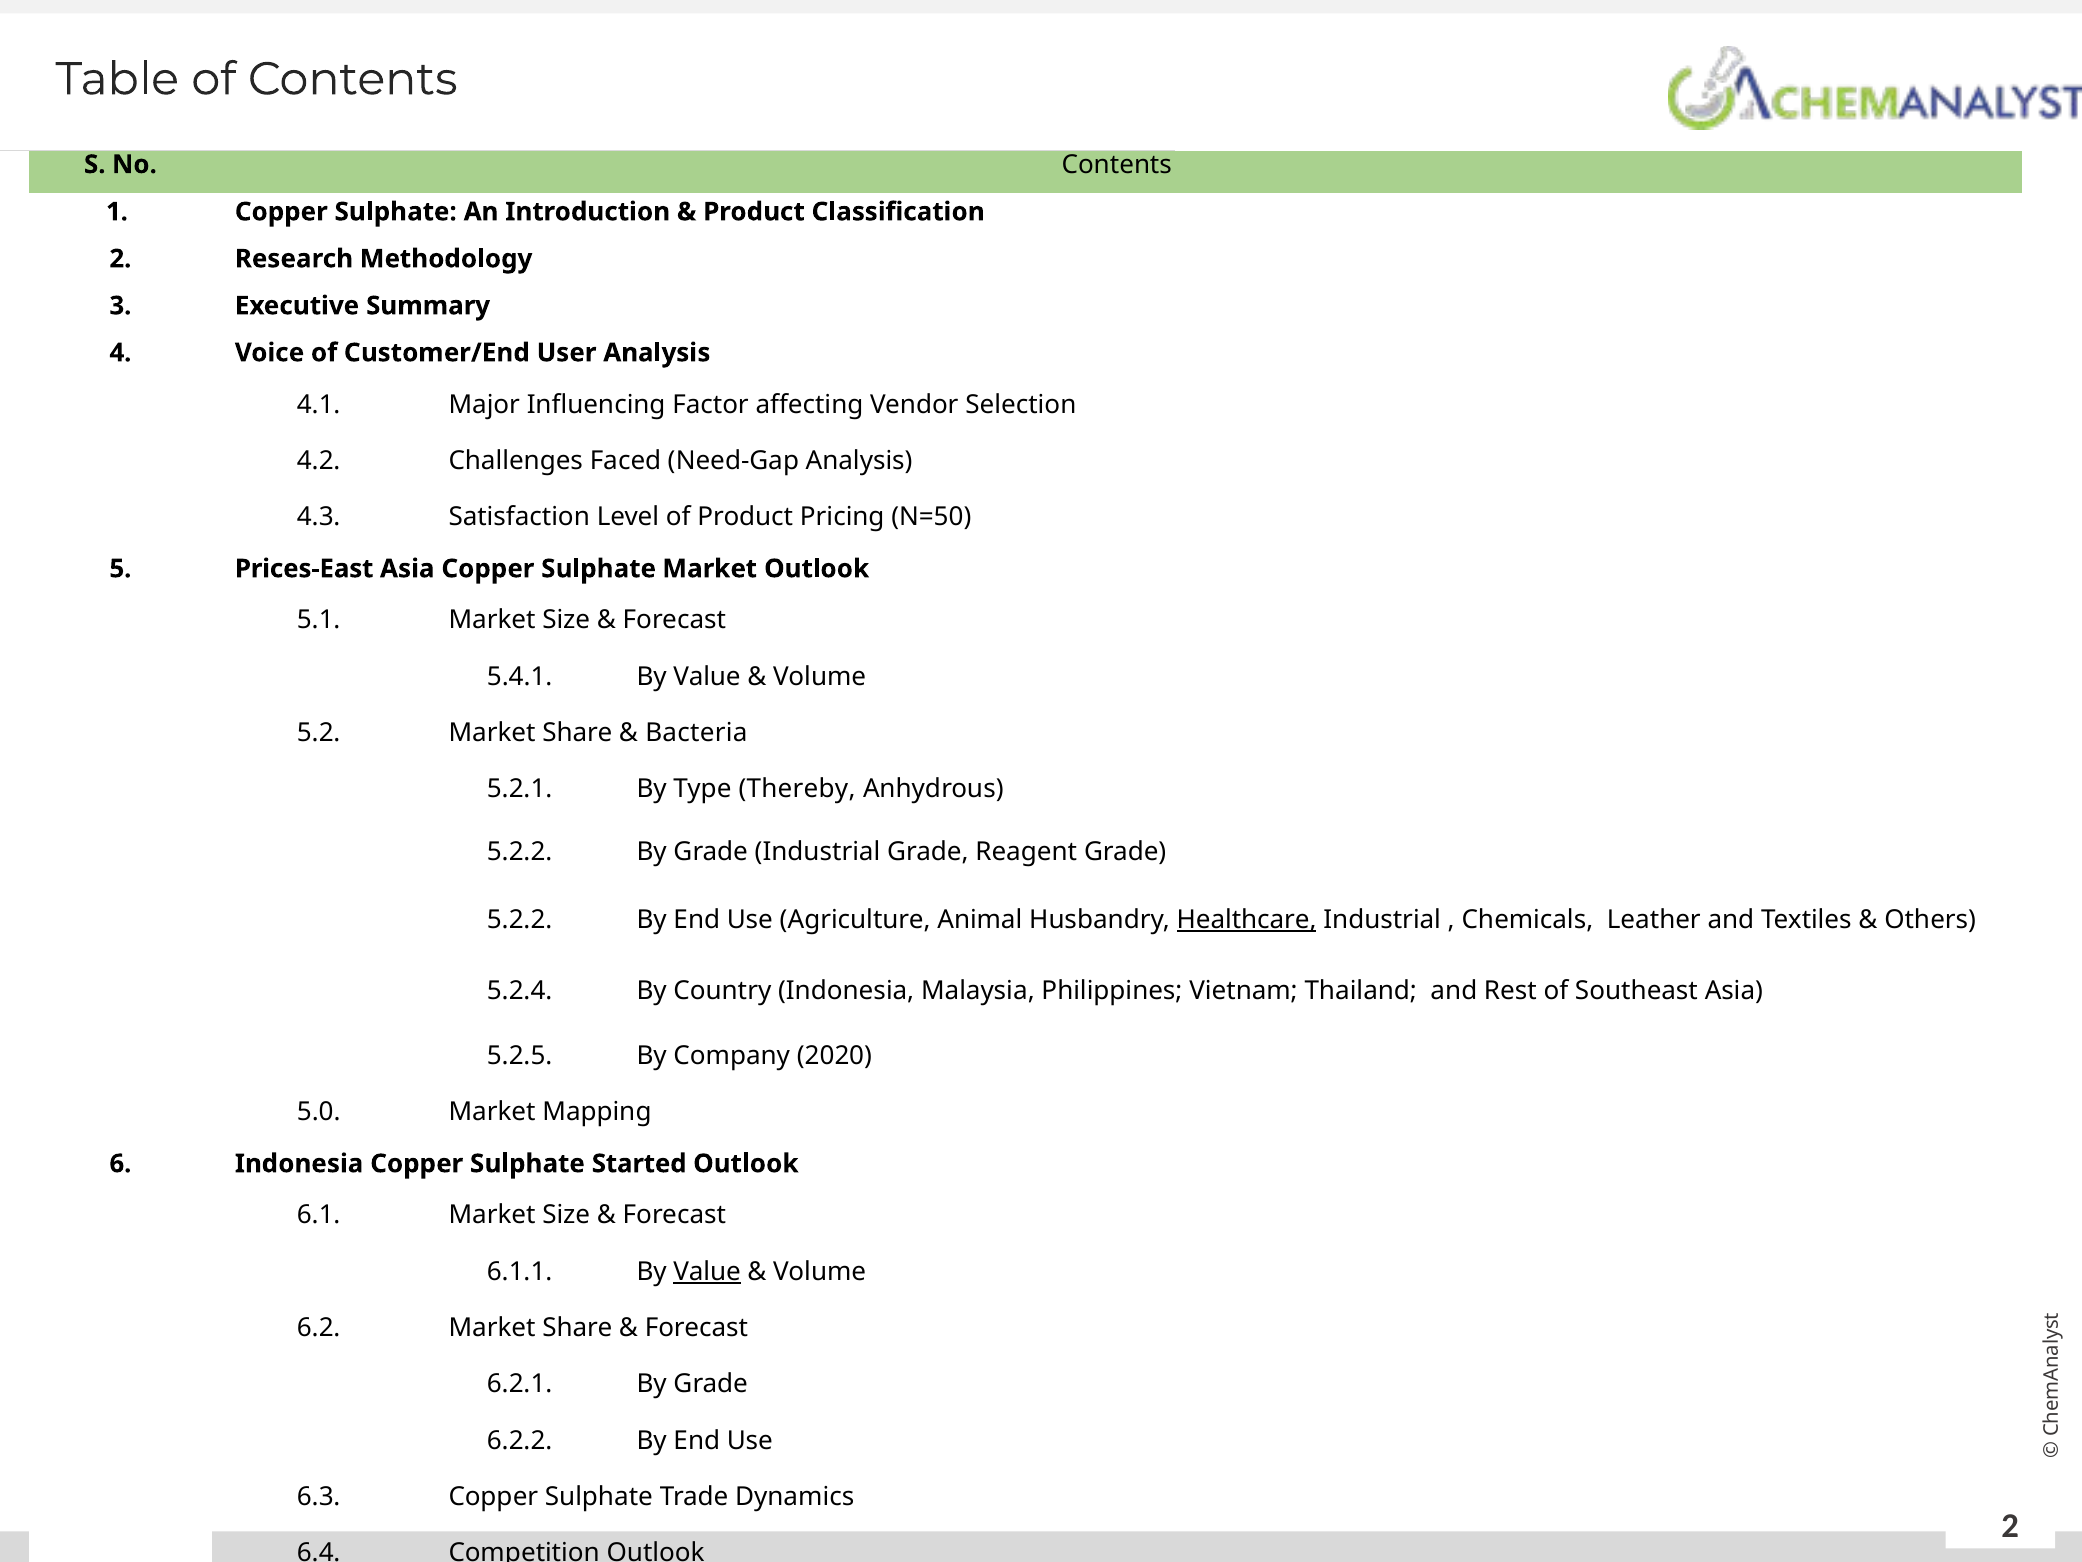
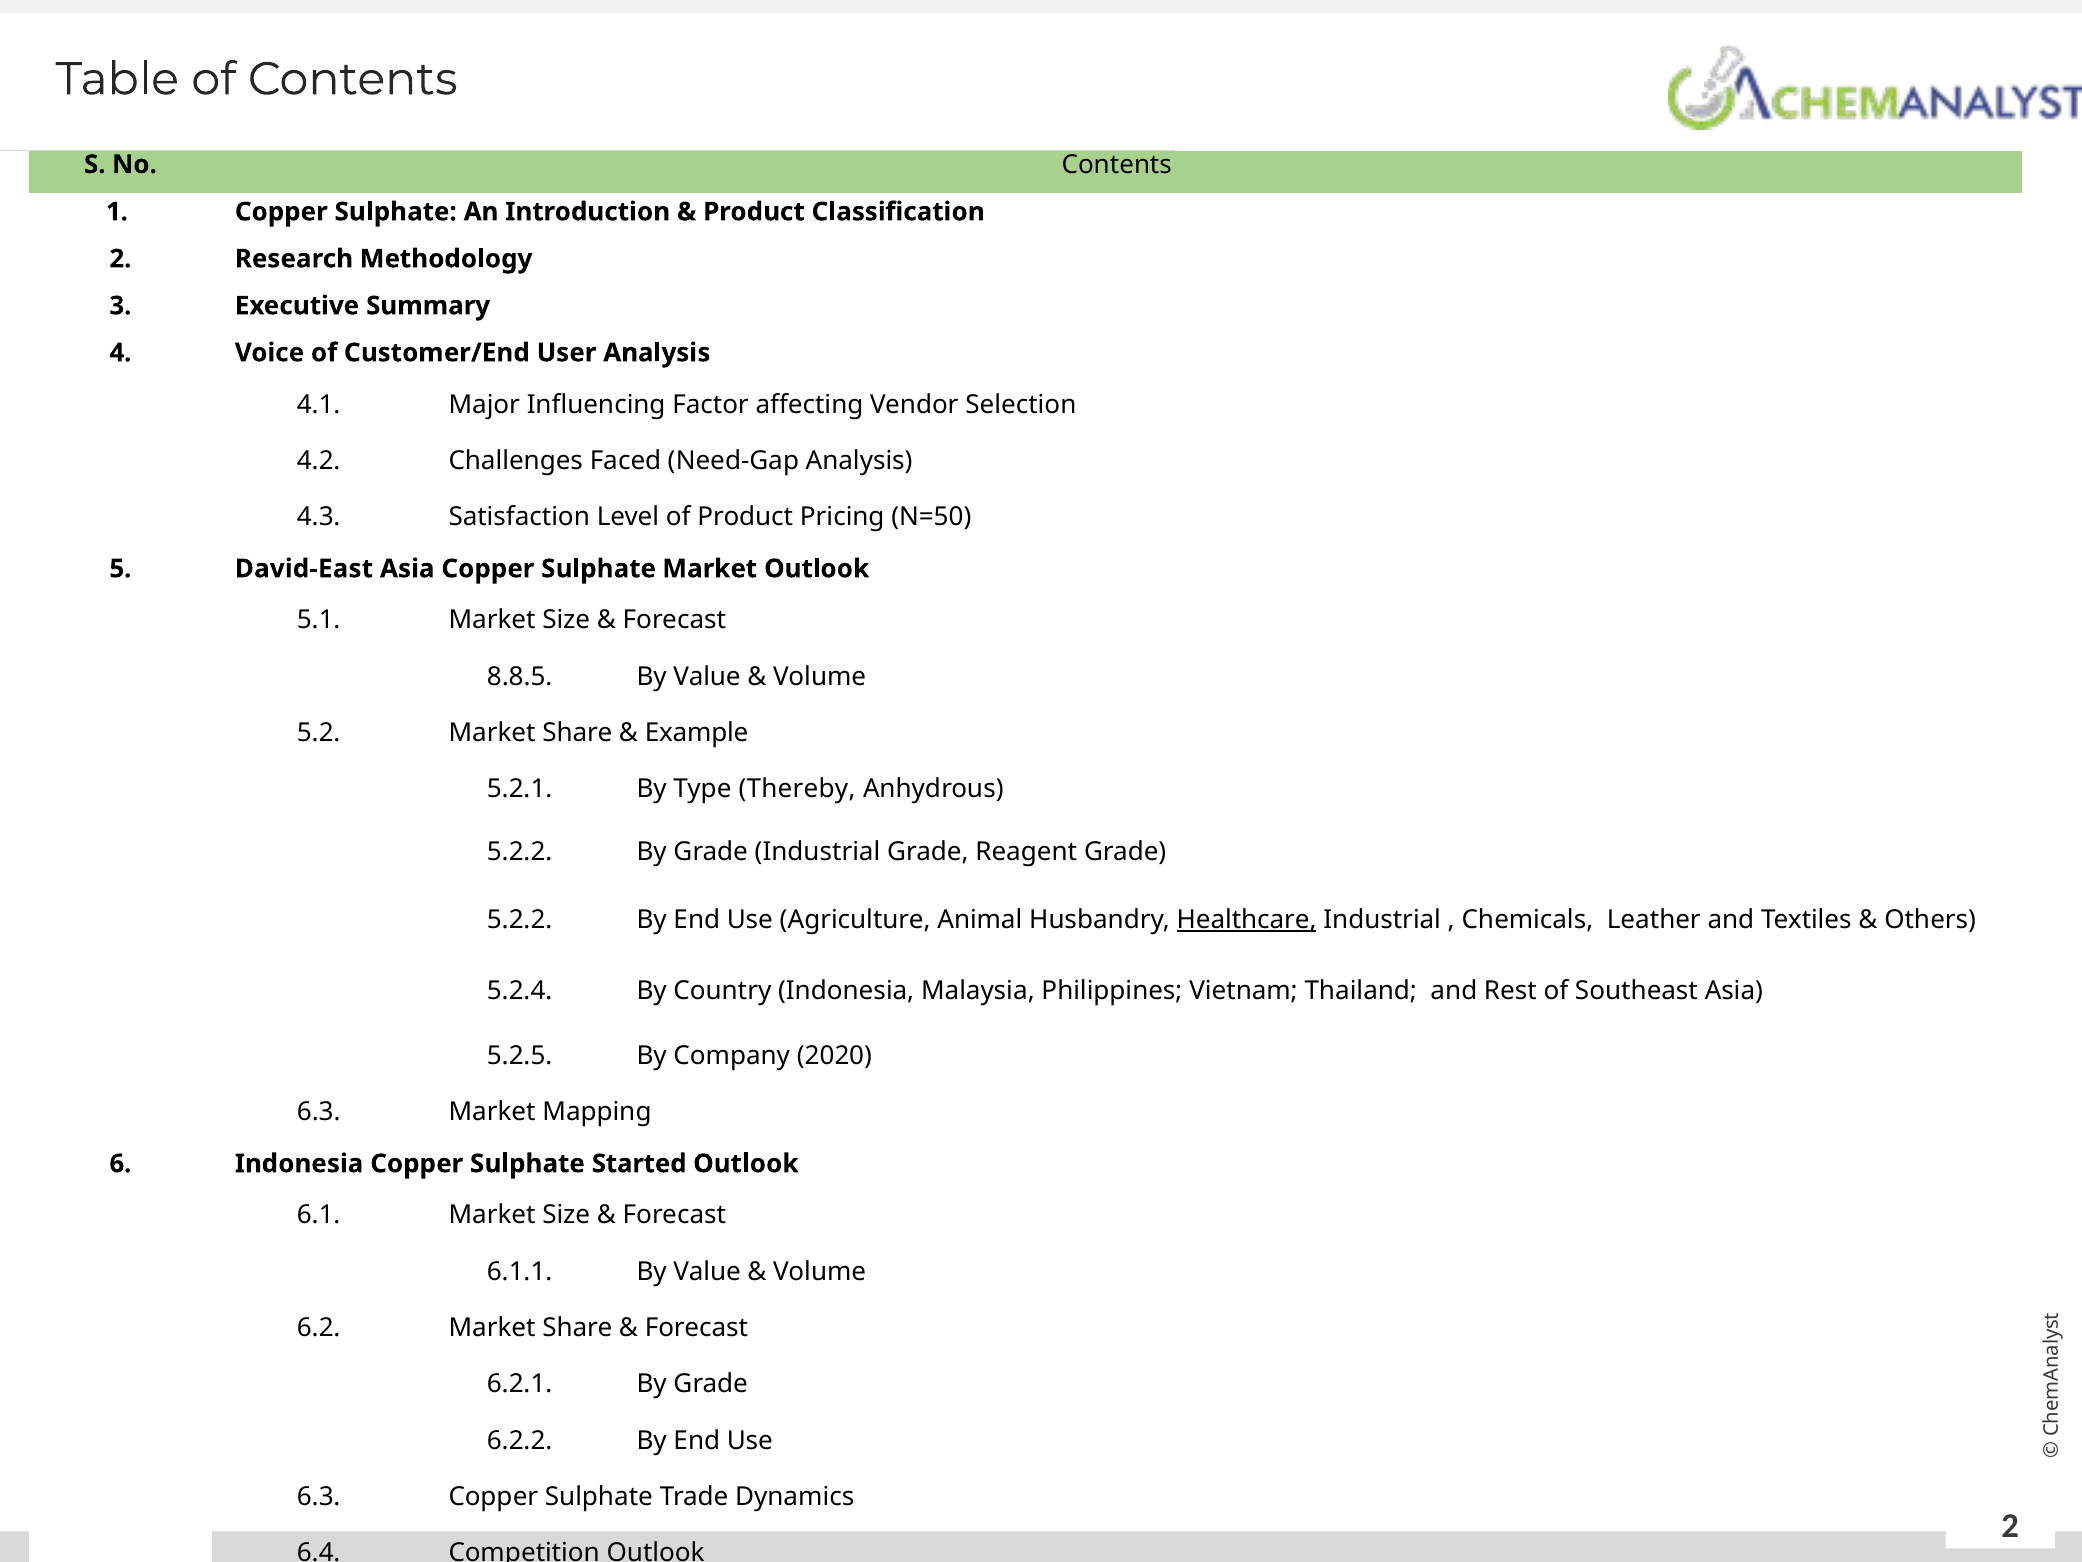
Prices-East: Prices-East -> David-East (304, 569)
5.4.1: 5.4.1 -> 8.8.5 (520, 676)
Bacteria: Bacteria -> Example (697, 733)
5.0: 5.0 -> 6.3 (319, 1112)
Value underline: present -> none (707, 1271)
